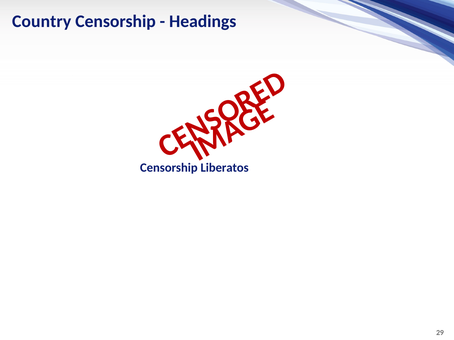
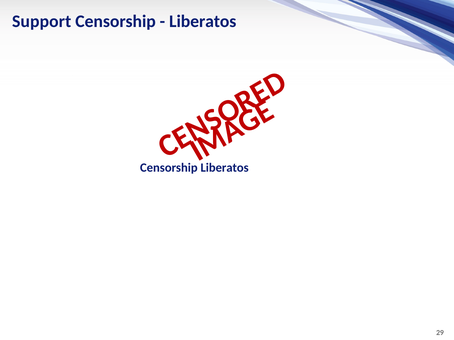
Country: Country -> Support (42, 21)
Headings: Headings -> Liberatos (203, 21)
